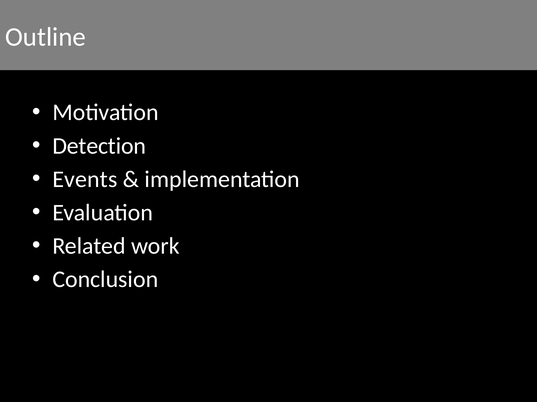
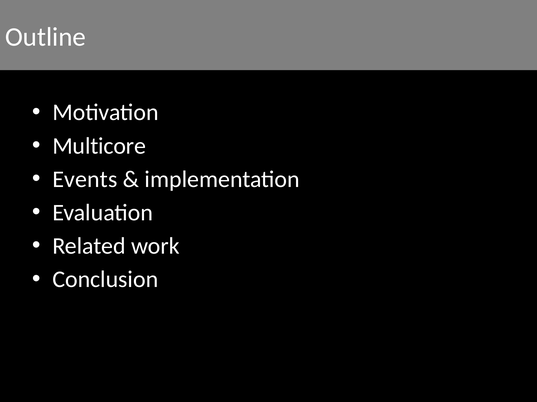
Detection: Detection -> Multicore (99, 146)
